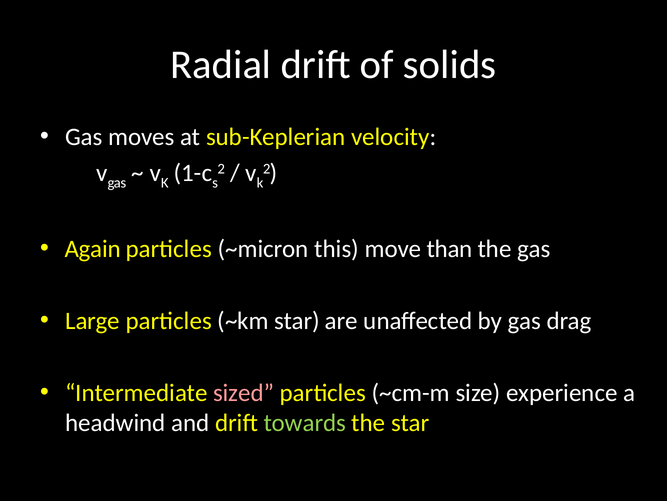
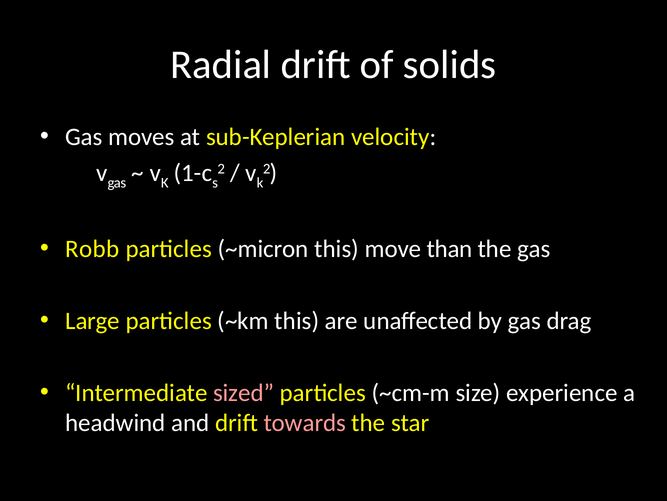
Again: Again -> Robb (92, 248)
~km star: star -> this (297, 320)
towards colour: light green -> pink (305, 422)
